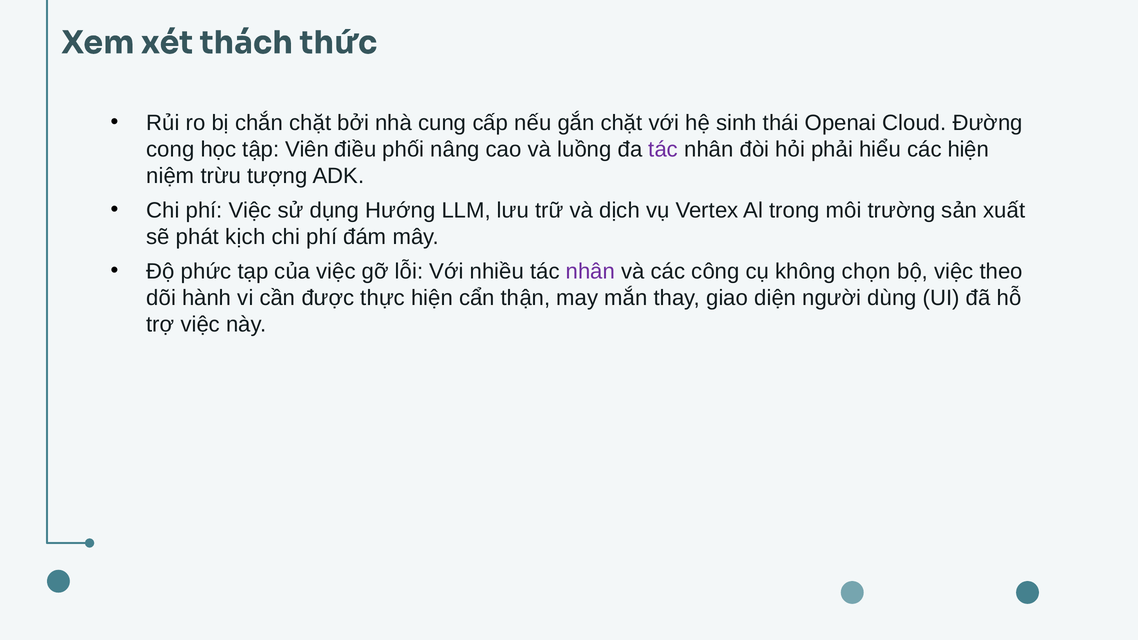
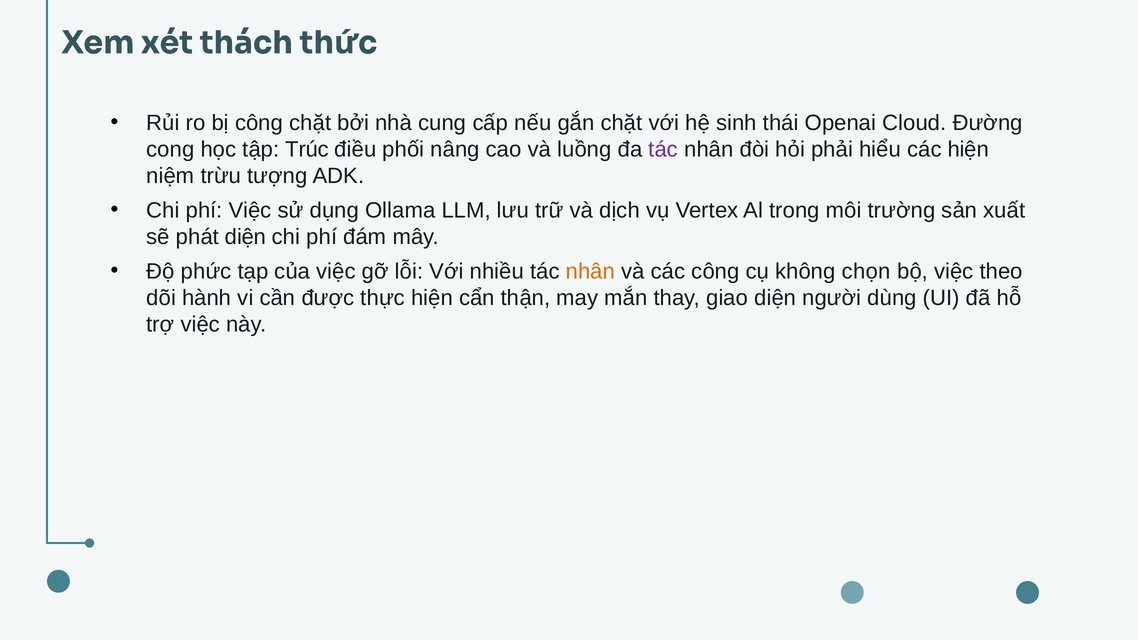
bị chắn: chắn -> công (259, 123)
Viên: Viên -> Trúc (307, 149)
Hướng: Hướng -> Ollama (400, 210)
phát kịch: kịch -> diện (246, 237)
nhân colour: purple -> orange (590, 271)
